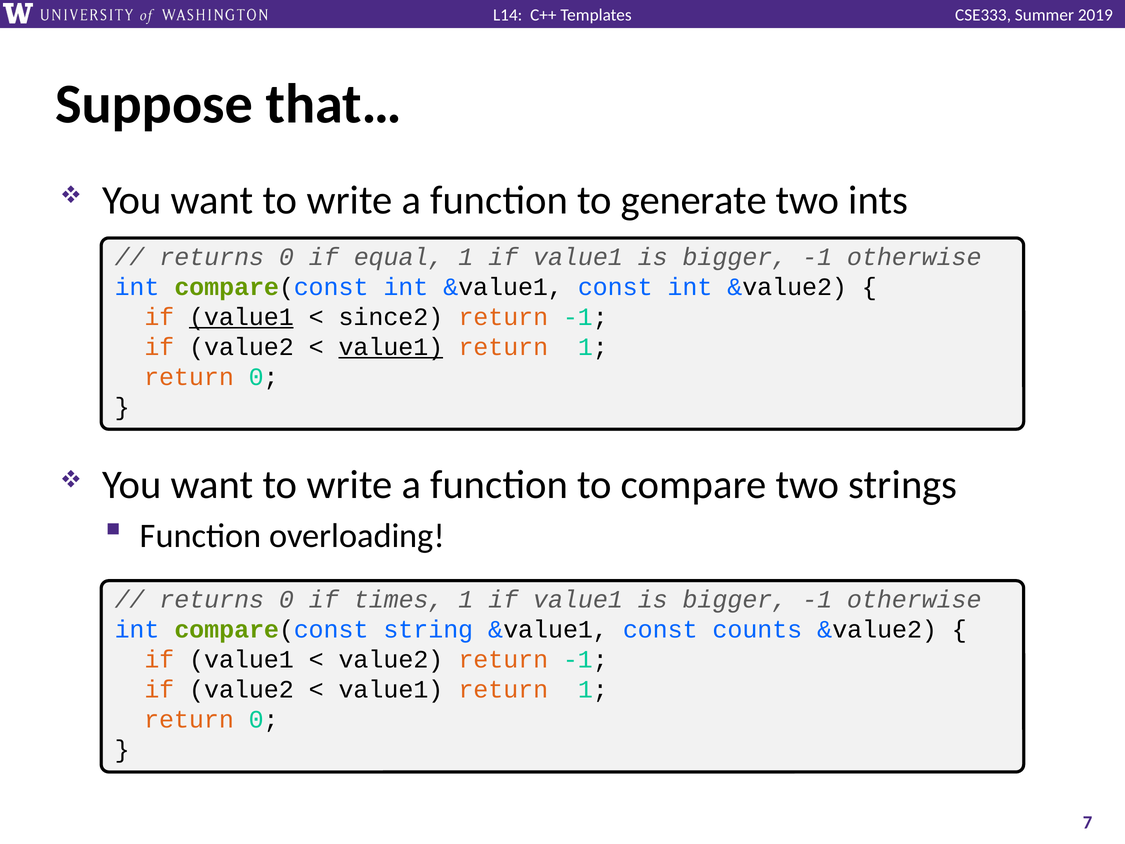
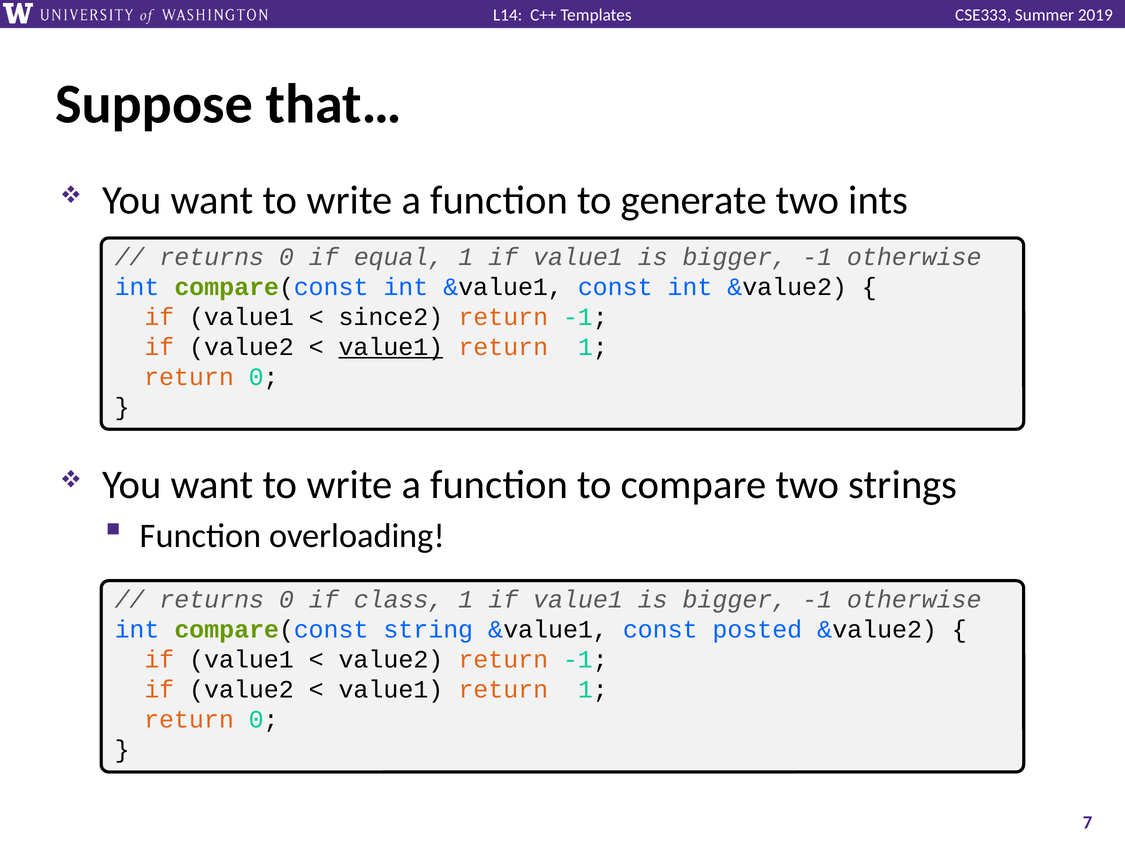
value1 underline: present -> none (241, 317)
times: times -> class (399, 599)
counts: counts -> posted (757, 629)
